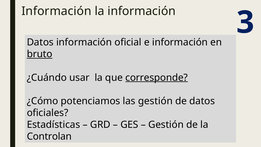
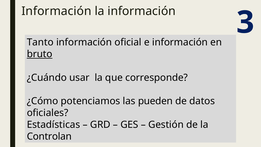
Datos: Datos -> Tanto (40, 42)
corresponde underline: present -> none (157, 77)
las gestión: gestión -> pueden (155, 101)
